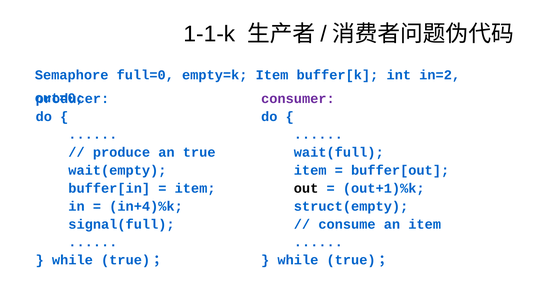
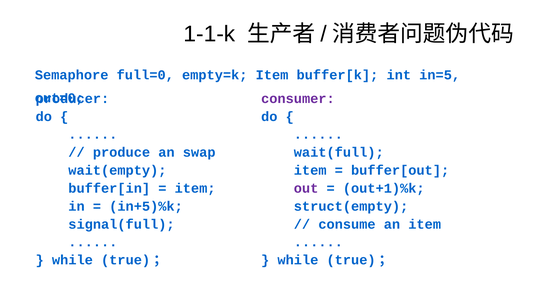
in=2: in=2 -> in=5 (440, 75)
true: true -> swap (199, 153)
out colour: black -> purple (306, 189)
in+4)%k: in+4)%k -> in+5)%k (146, 207)
